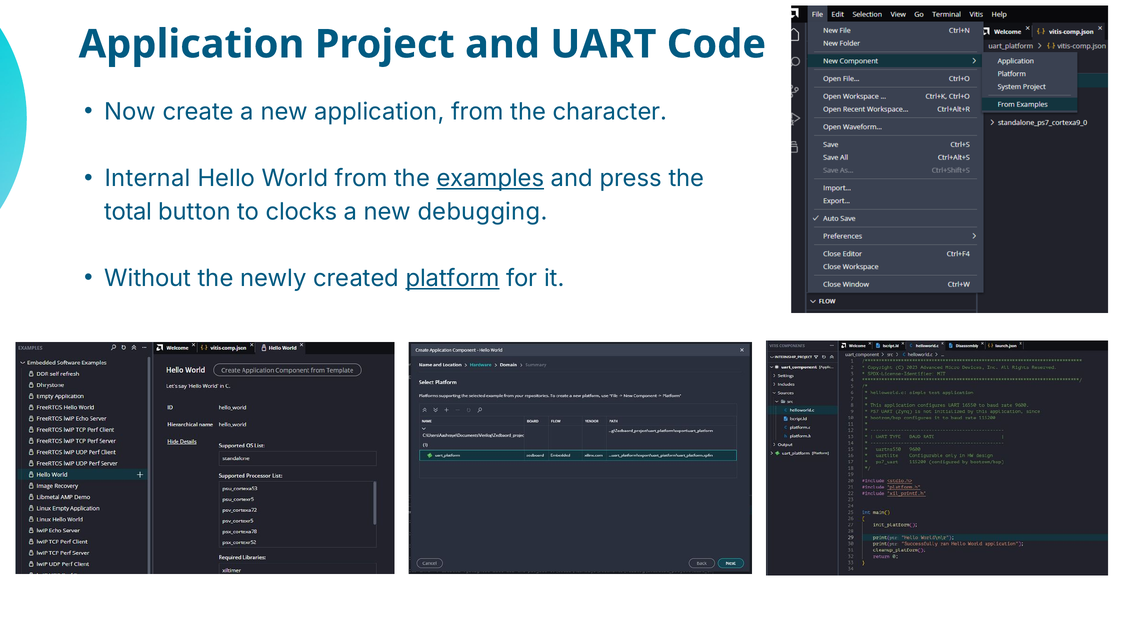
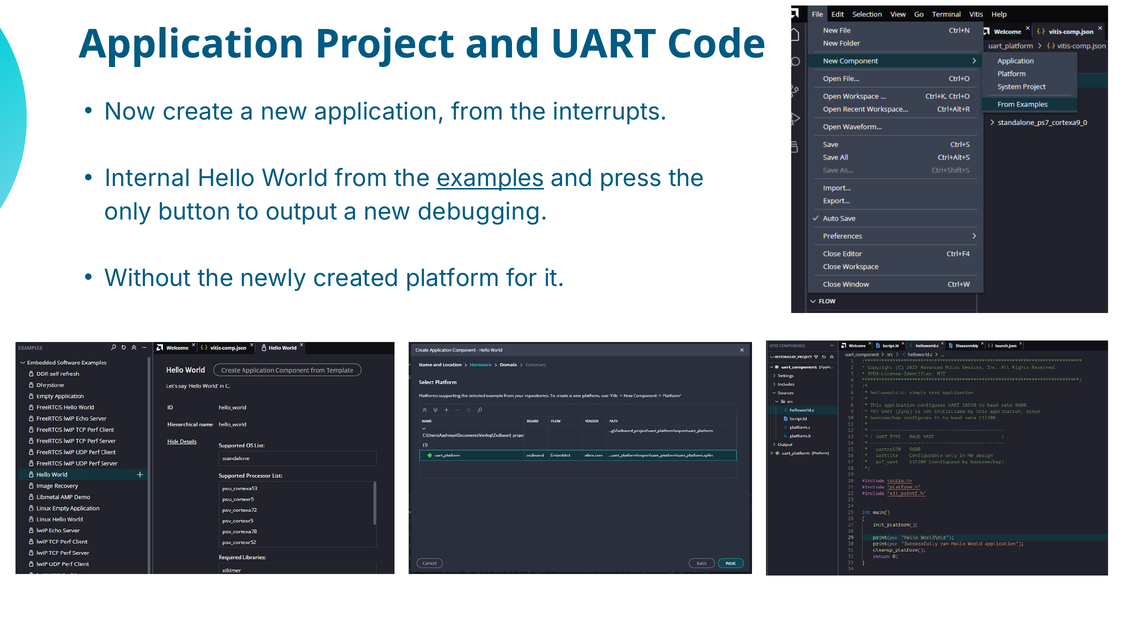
character: character -> interrupts (610, 112)
total: total -> only (128, 212)
clocks: clocks -> output (302, 212)
platform underline: present -> none (453, 279)
